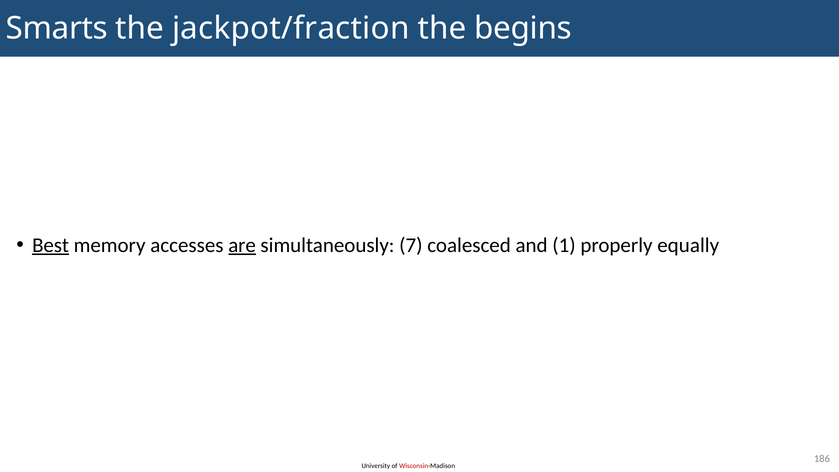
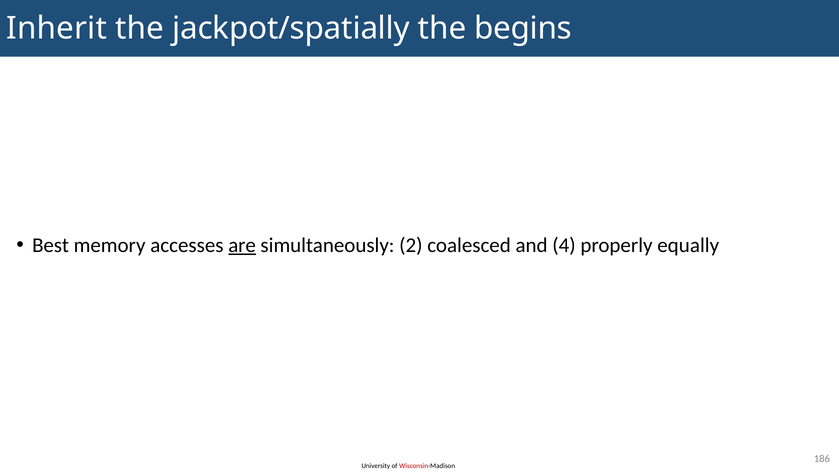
Smarts: Smarts -> Inherit (57, 28)
jackpot/fraction: jackpot/fraction -> jackpot/spatially (291, 28)
Best underline: present -> none (51, 245)
7: 7 -> 2 (411, 245)
1: 1 -> 4 (564, 245)
